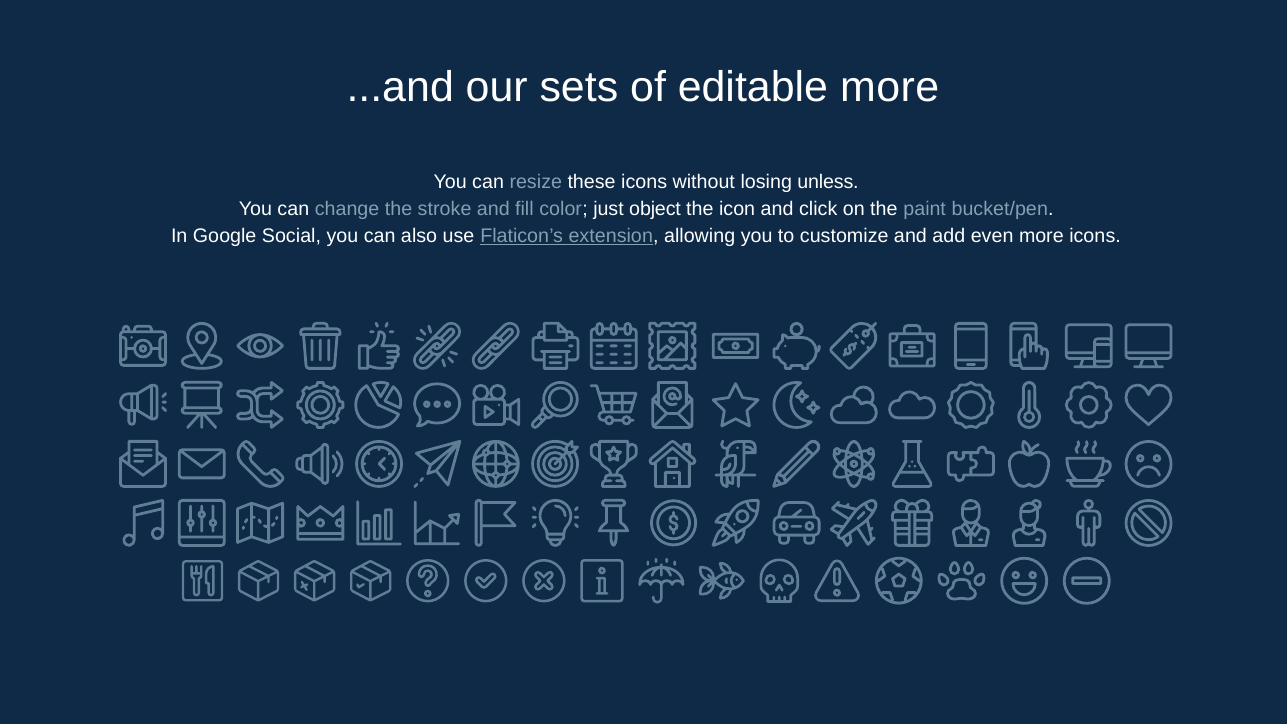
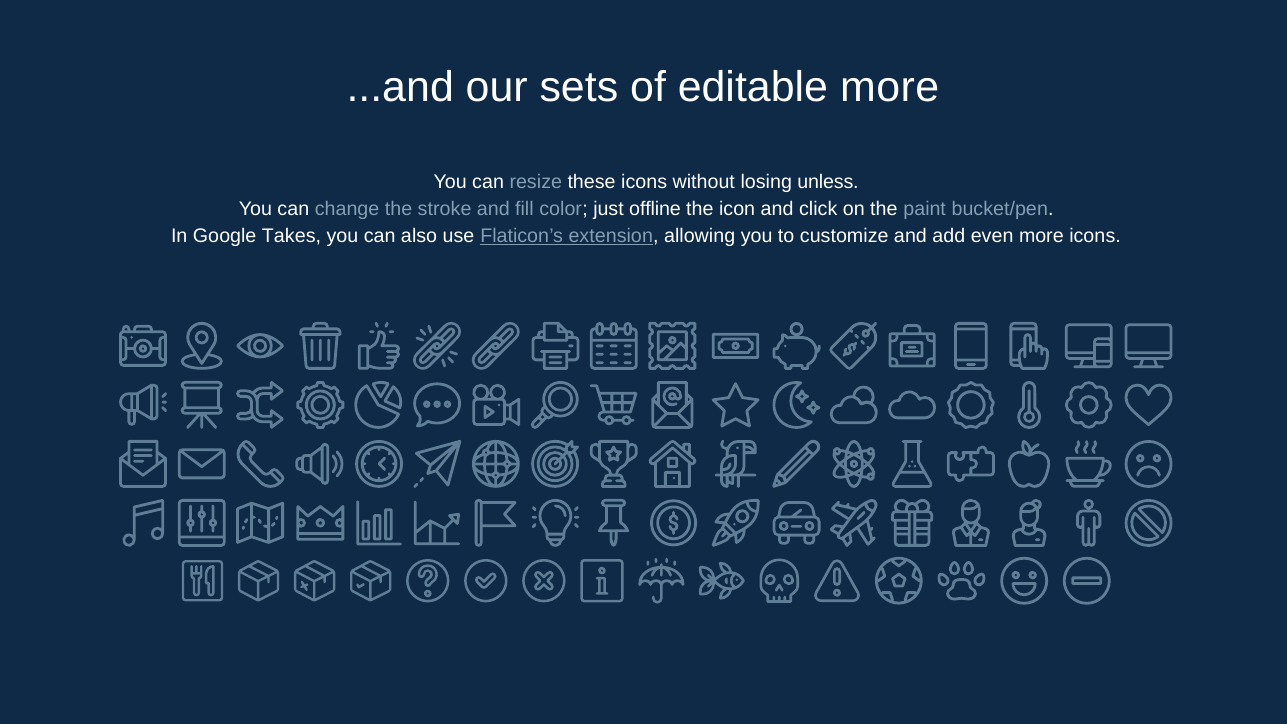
object: object -> offline (655, 209)
Social: Social -> Takes (291, 236)
